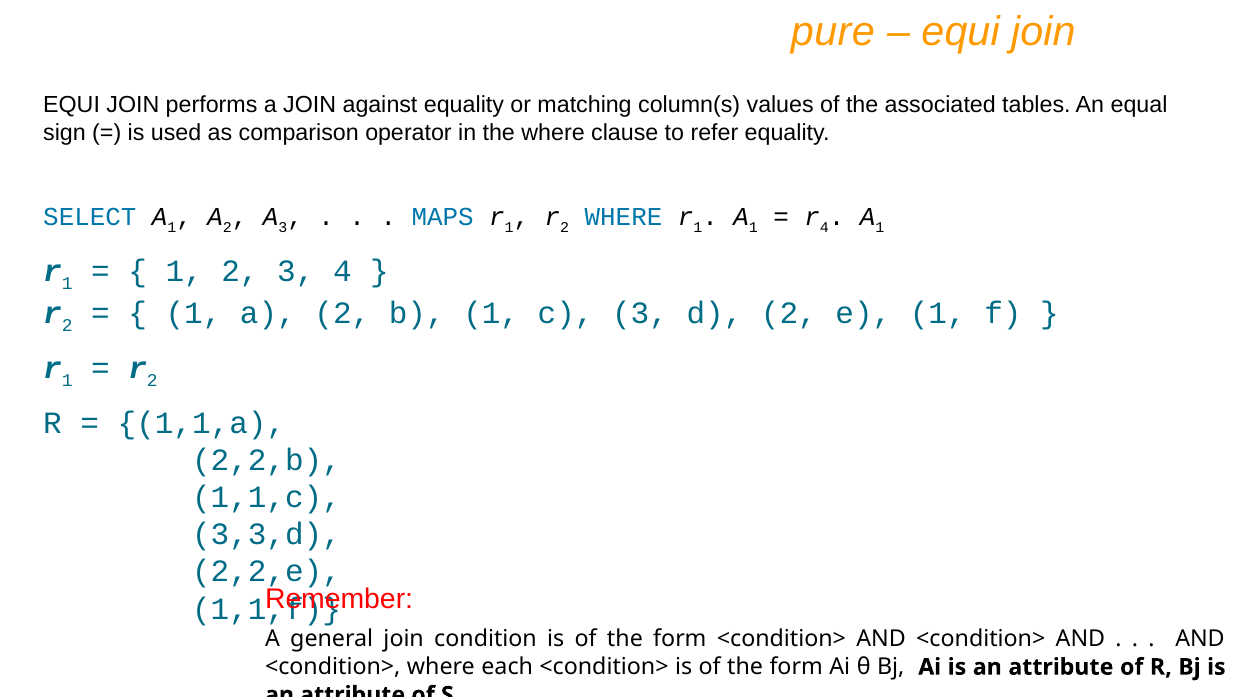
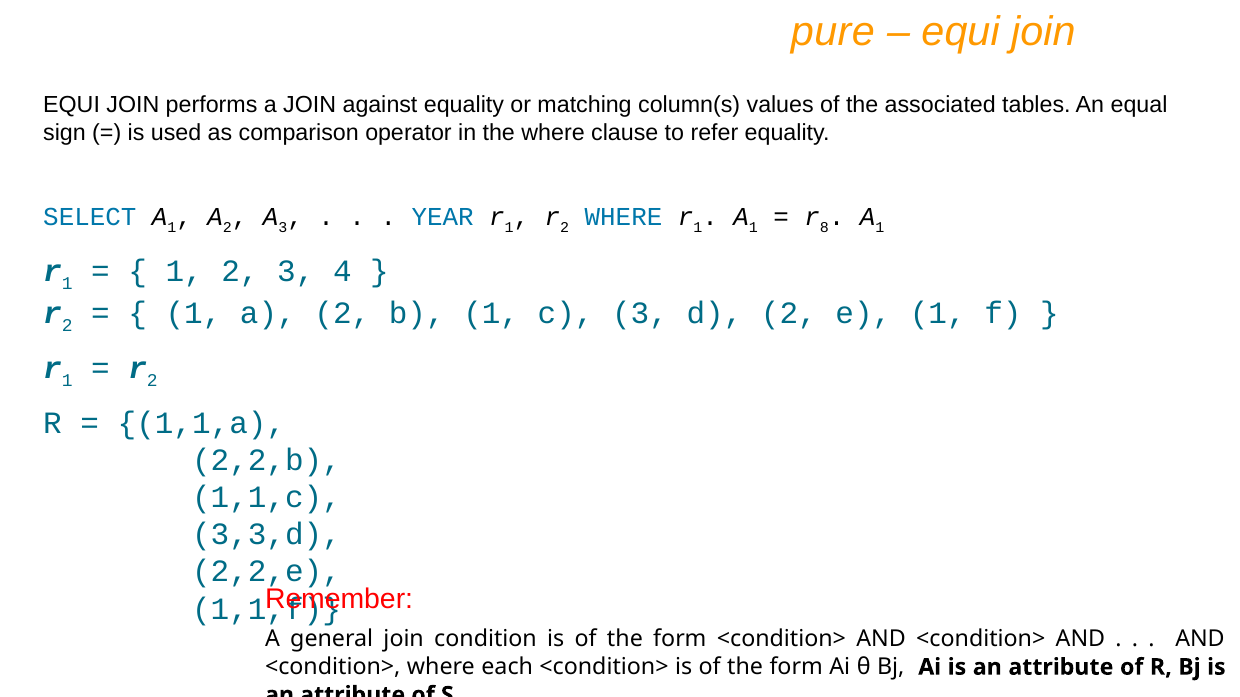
MAPS: MAPS -> YEAR (443, 218)
r 4: 4 -> 8 (824, 228)
